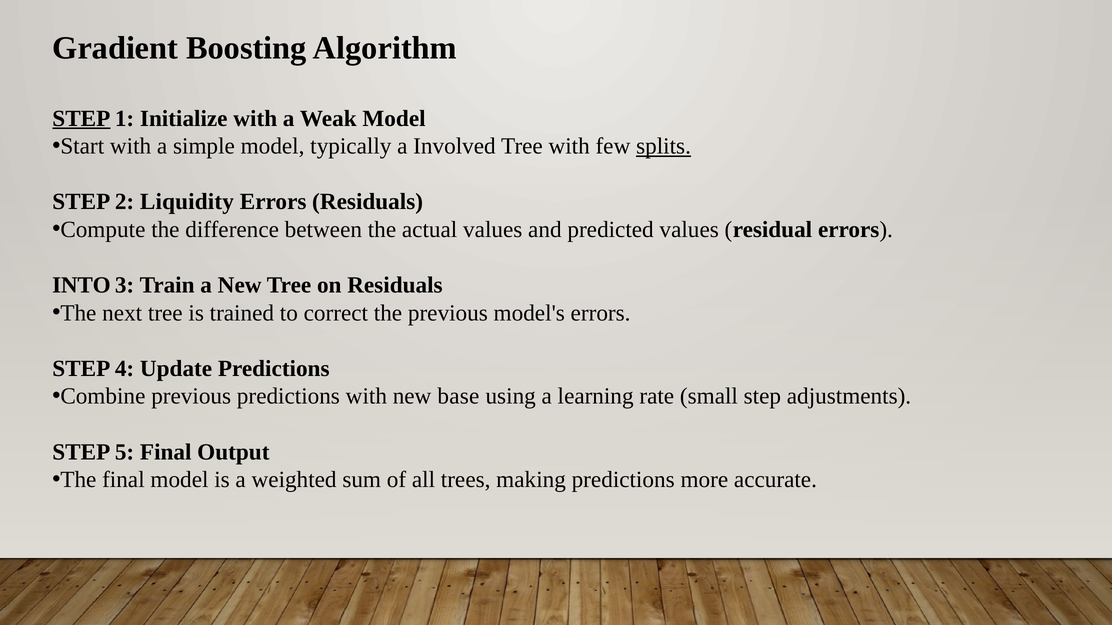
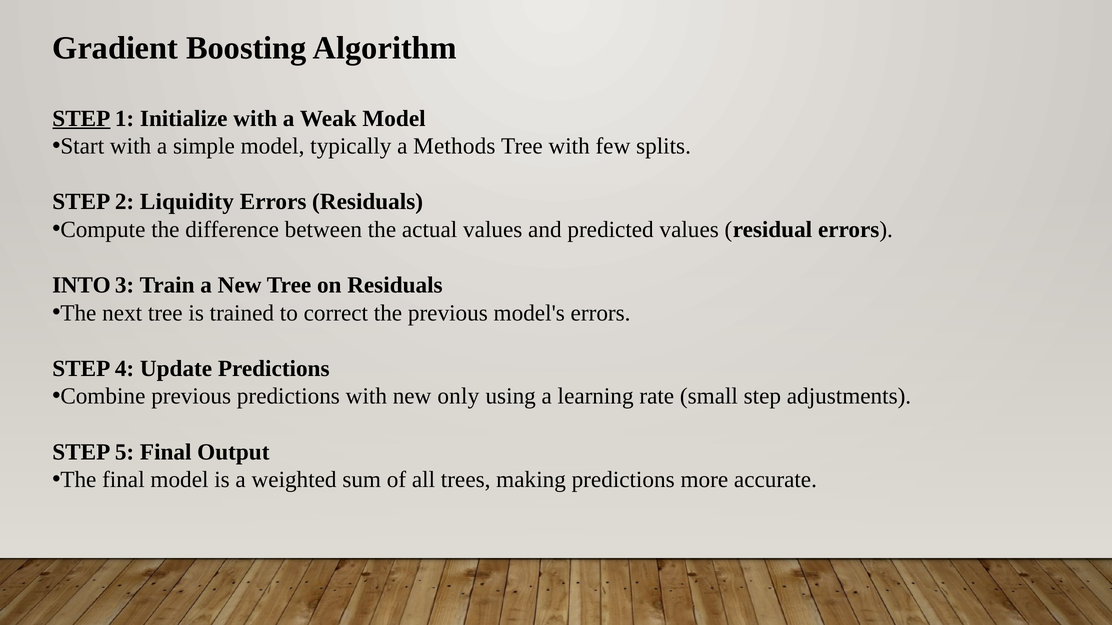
Involved: Involved -> Methods (454, 146)
splits underline: present -> none (664, 146)
base: base -> only (458, 397)
